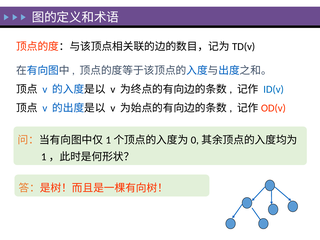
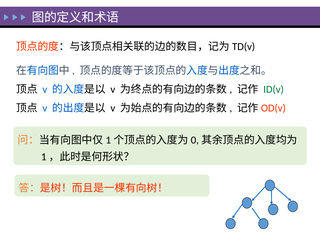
ID(v colour: blue -> green (274, 89)
